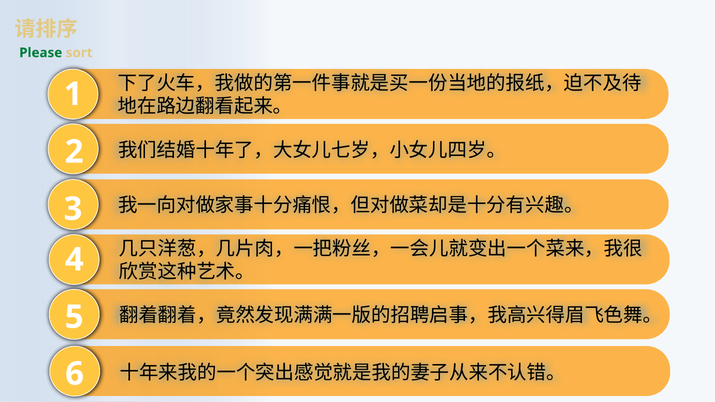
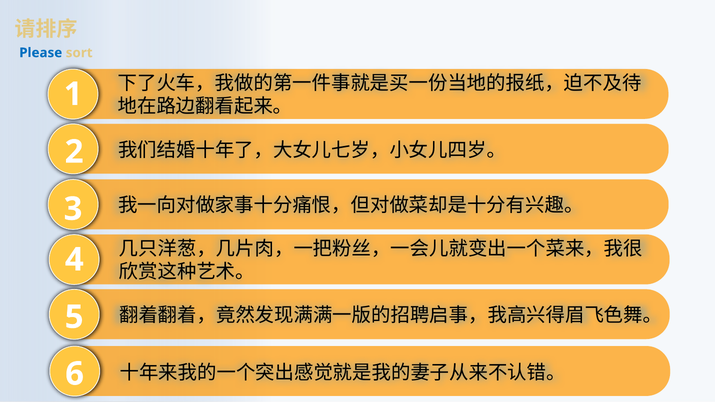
Please colour: green -> blue (41, 53)
